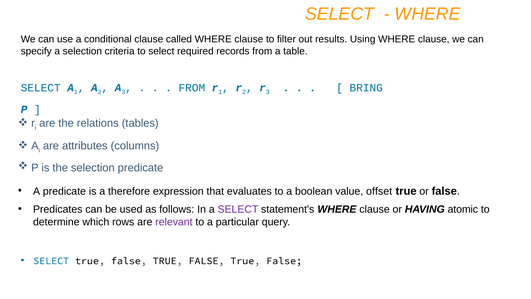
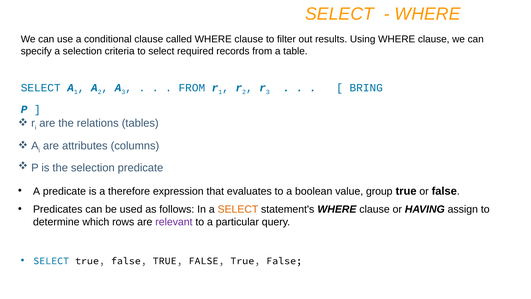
offset: offset -> group (379, 191)
SELECT colour: purple -> orange (238, 209)
atomic: atomic -> assign (463, 209)
